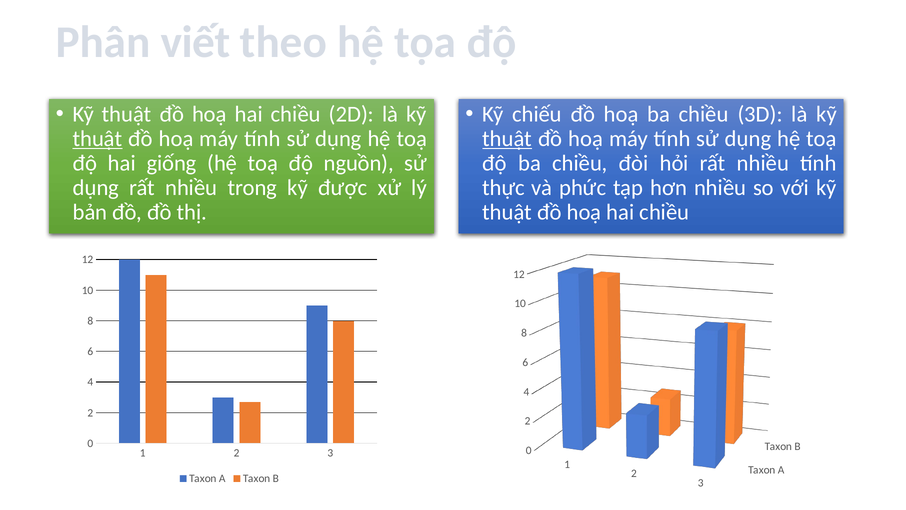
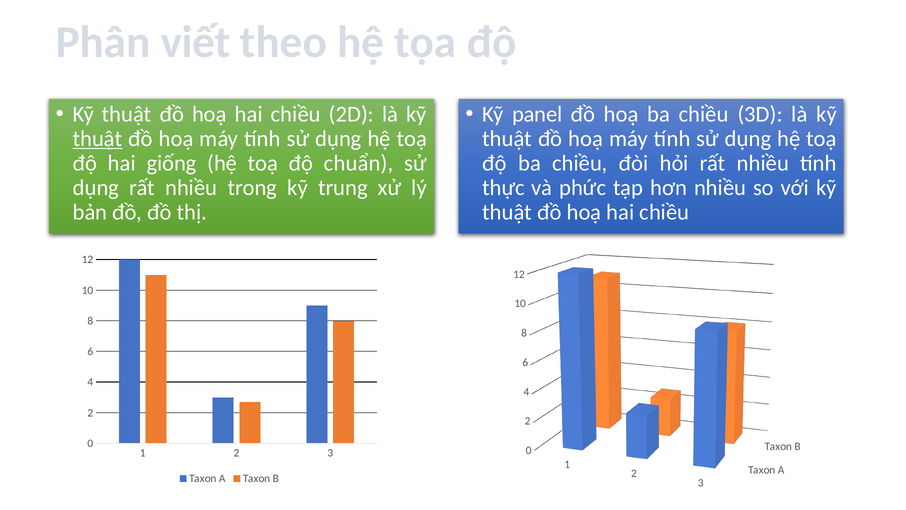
chiếu: chiếu -> panel (537, 114)
thuật underline: present -> none (507, 139)
nguồn: nguồn -> chuẩn (359, 163)
được: được -> trung (343, 188)
